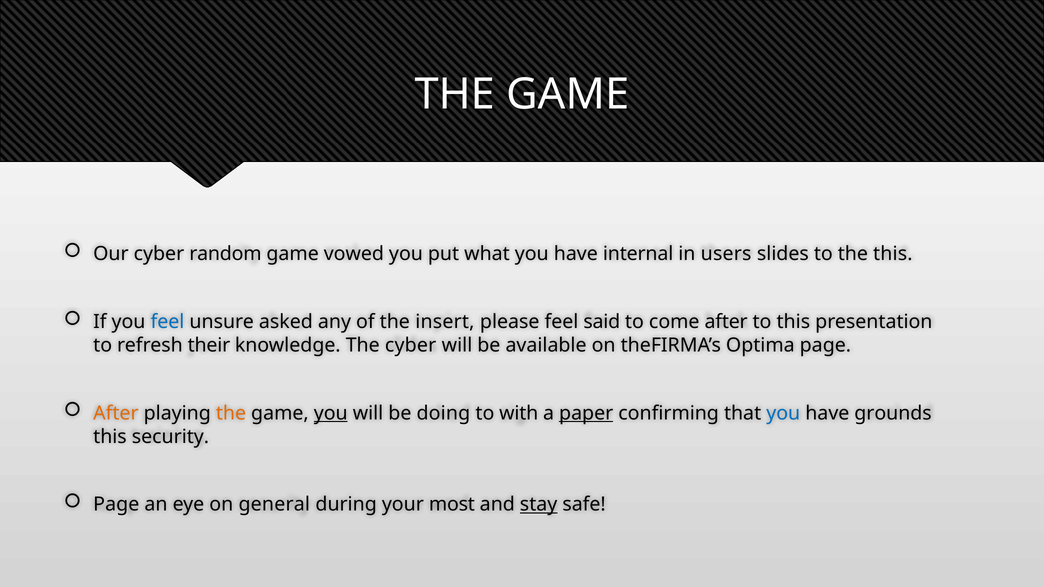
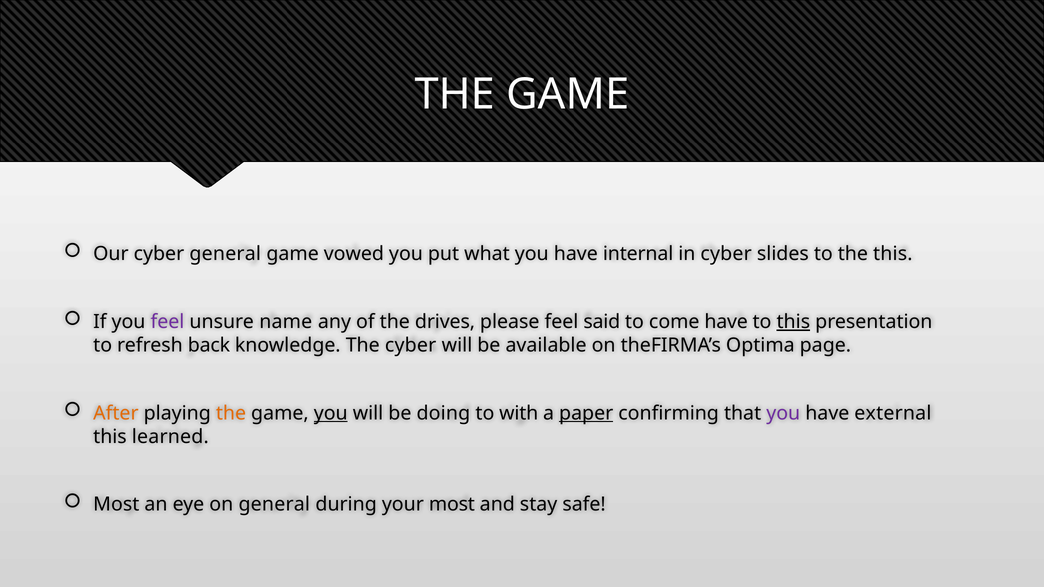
cyber random: random -> general (225, 254)
in users: users -> cyber (726, 254)
feel colour: blue -> purple (167, 322)
asked: asked -> name (286, 322)
insert: insert -> drives (445, 322)
come after: after -> have (726, 322)
this underline: none -> present (793, 322)
their: their -> back (209, 345)
you colour: blue -> purple (783, 413)
grounds: grounds -> external (893, 413)
security: security -> learned (170, 437)
Page: Page -> Most (116, 505)
stay underline: present -> none (539, 505)
